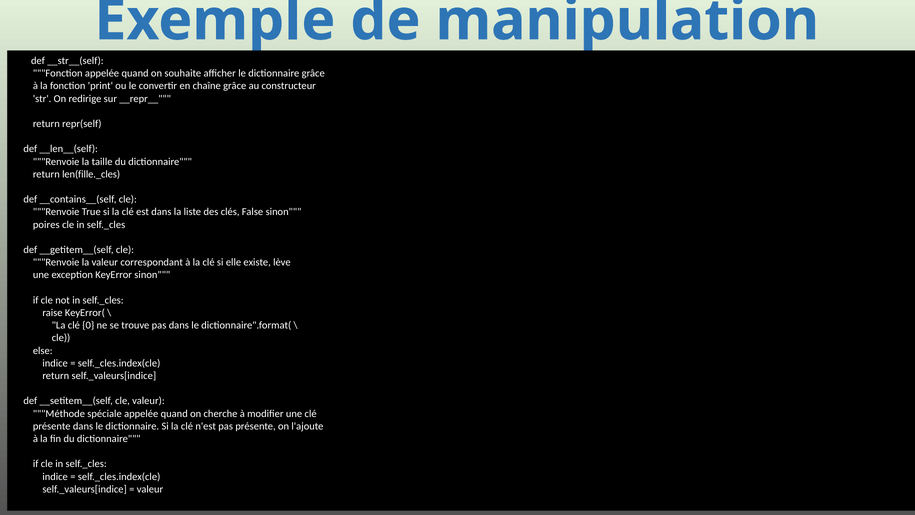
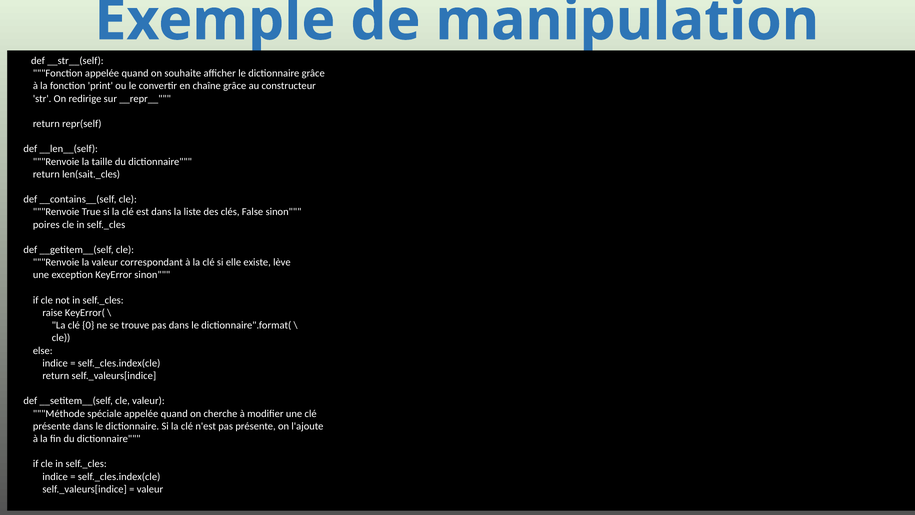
len(fille._cles: len(fille._cles -> len(sait._cles (91, 174)
